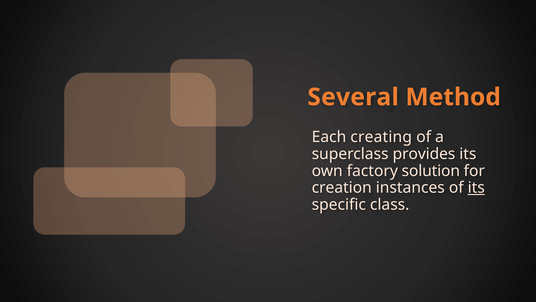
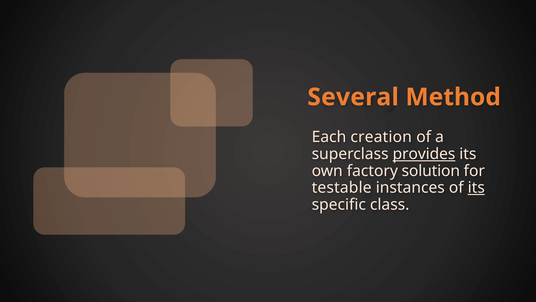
creating: creating -> creation (381, 137)
provides underline: none -> present (424, 154)
creation: creation -> testable (342, 188)
